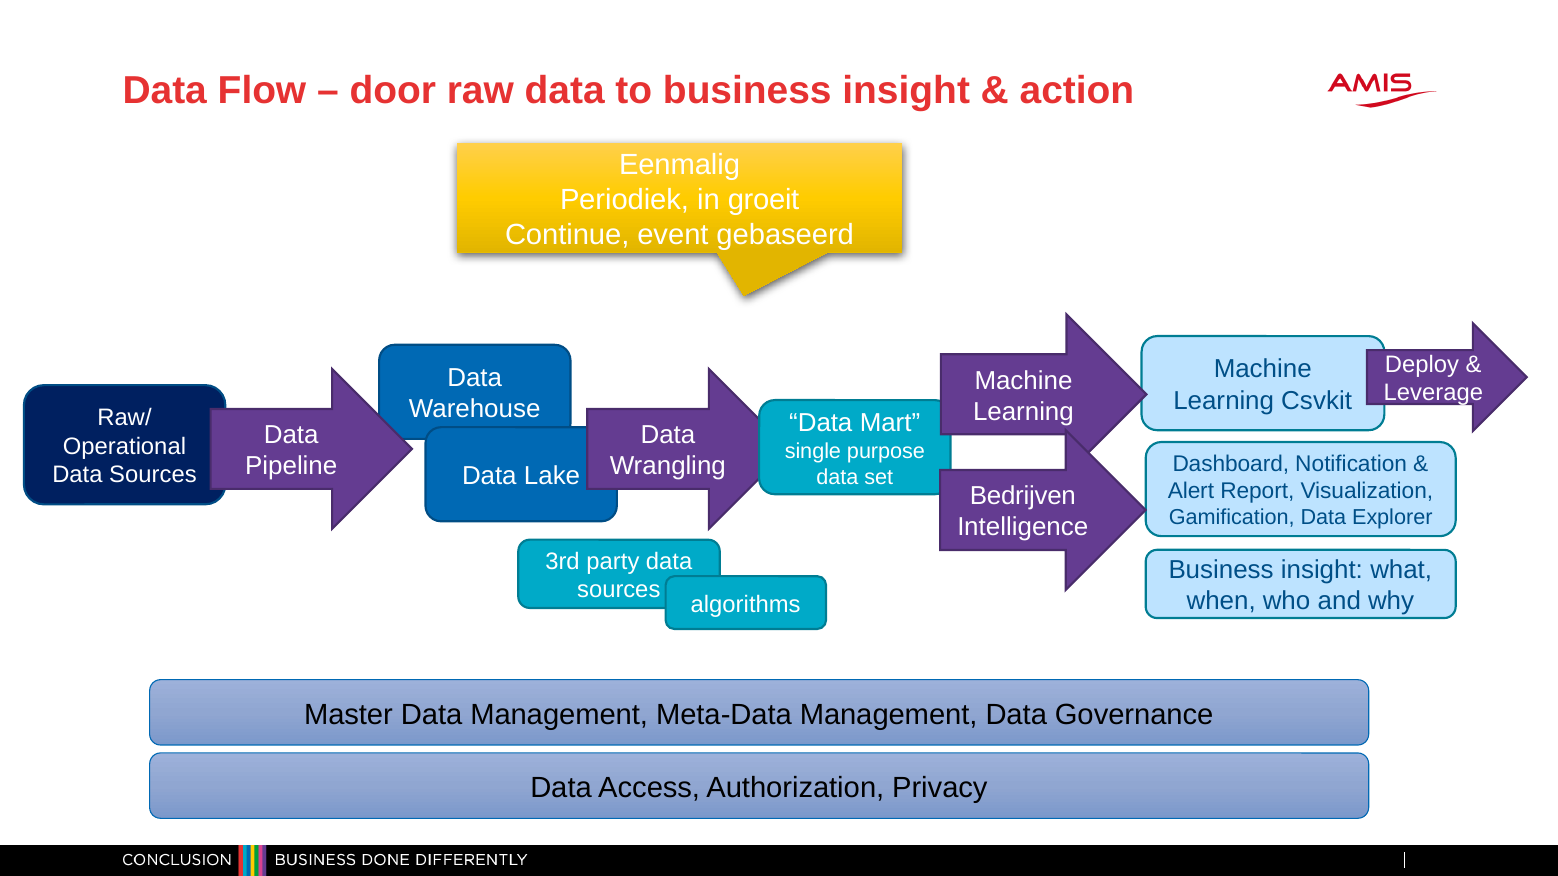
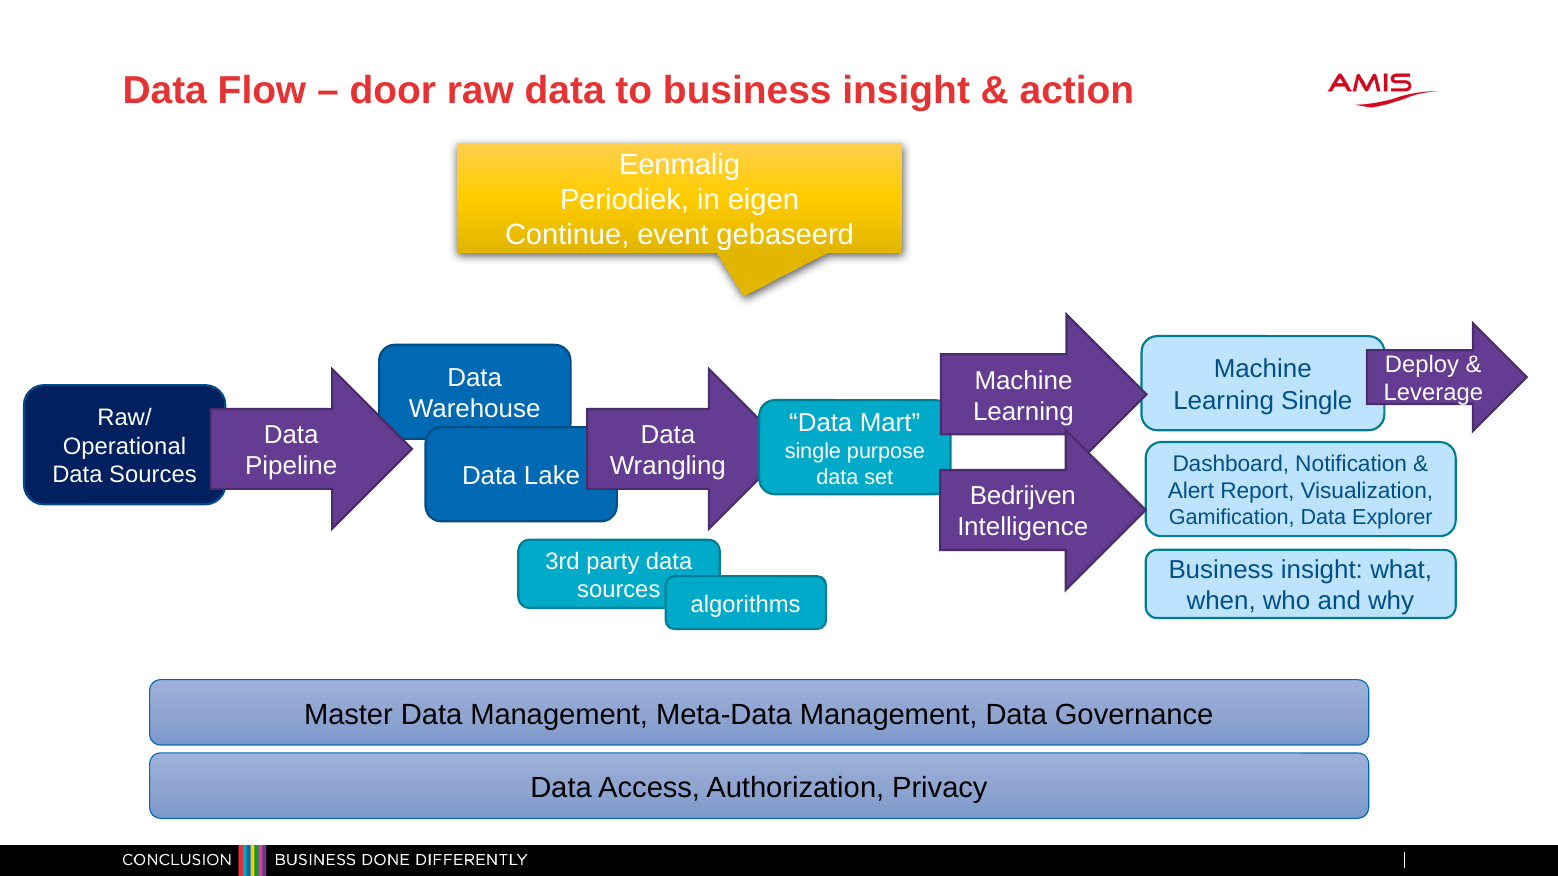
groeit: groeit -> eigen (763, 200)
Learning Csvkit: Csvkit -> Single (1317, 401)
